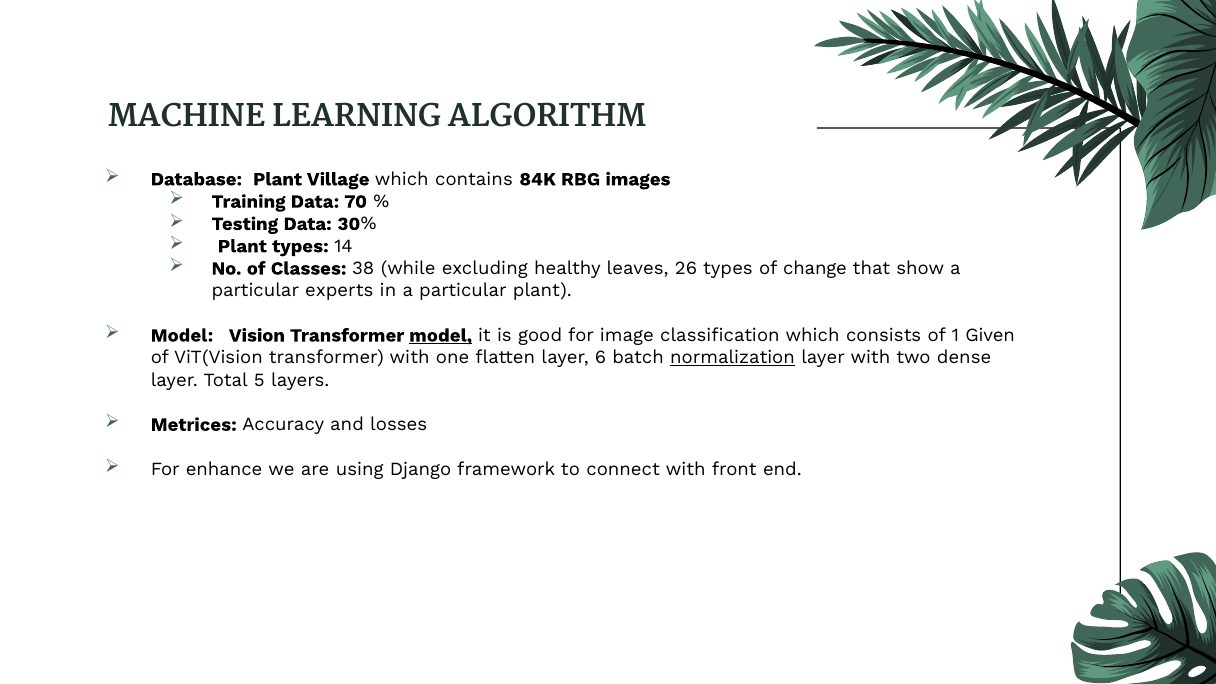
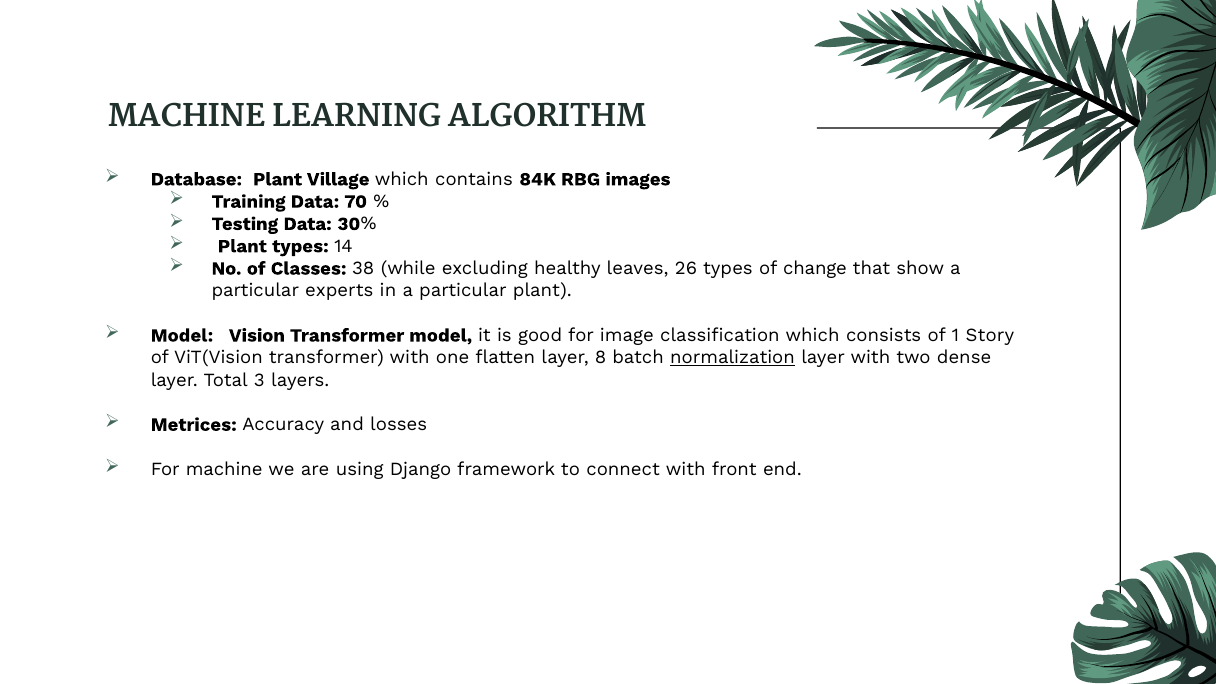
model underline: present -> none (441, 335)
Given: Given -> Story (990, 335)
6: 6 -> 8 (601, 358)
5: 5 -> 3 (259, 380)
For enhance: enhance -> machine (224, 469)
